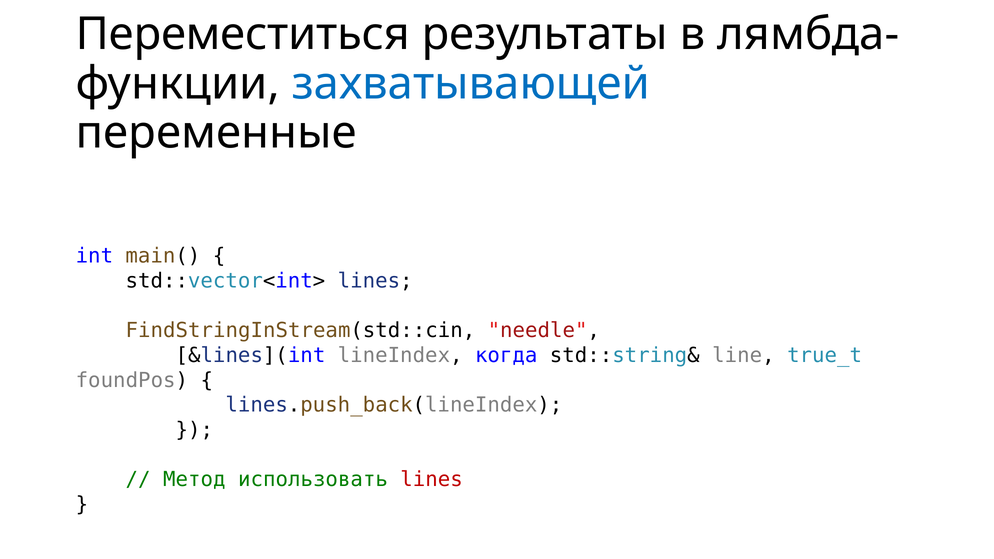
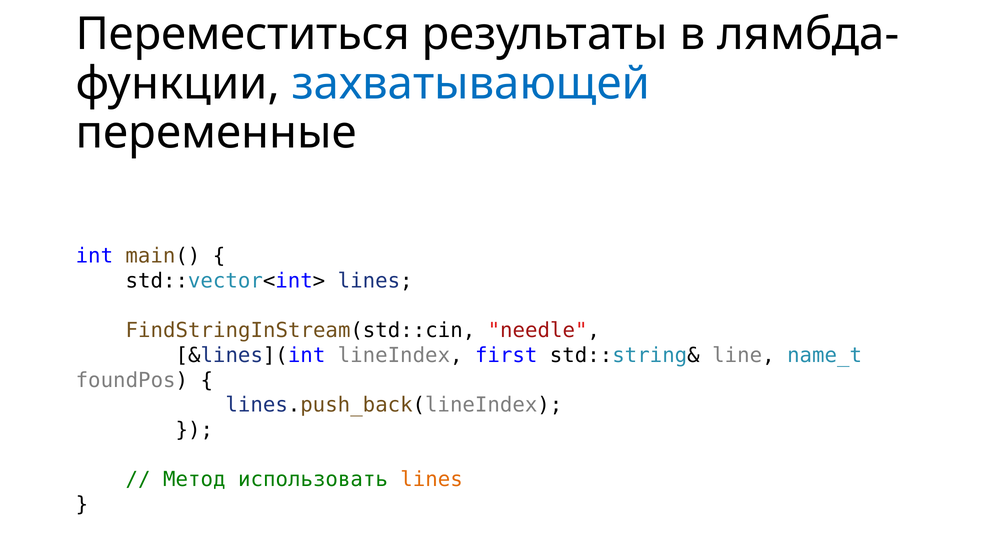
когда: когда -> first (506, 355)
true_t: true_t -> name_t (825, 355)
lines colour: red -> orange (432, 480)
